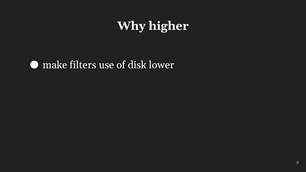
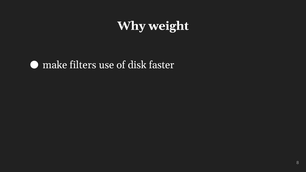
higher: higher -> weight (169, 26)
lower: lower -> faster (162, 65)
